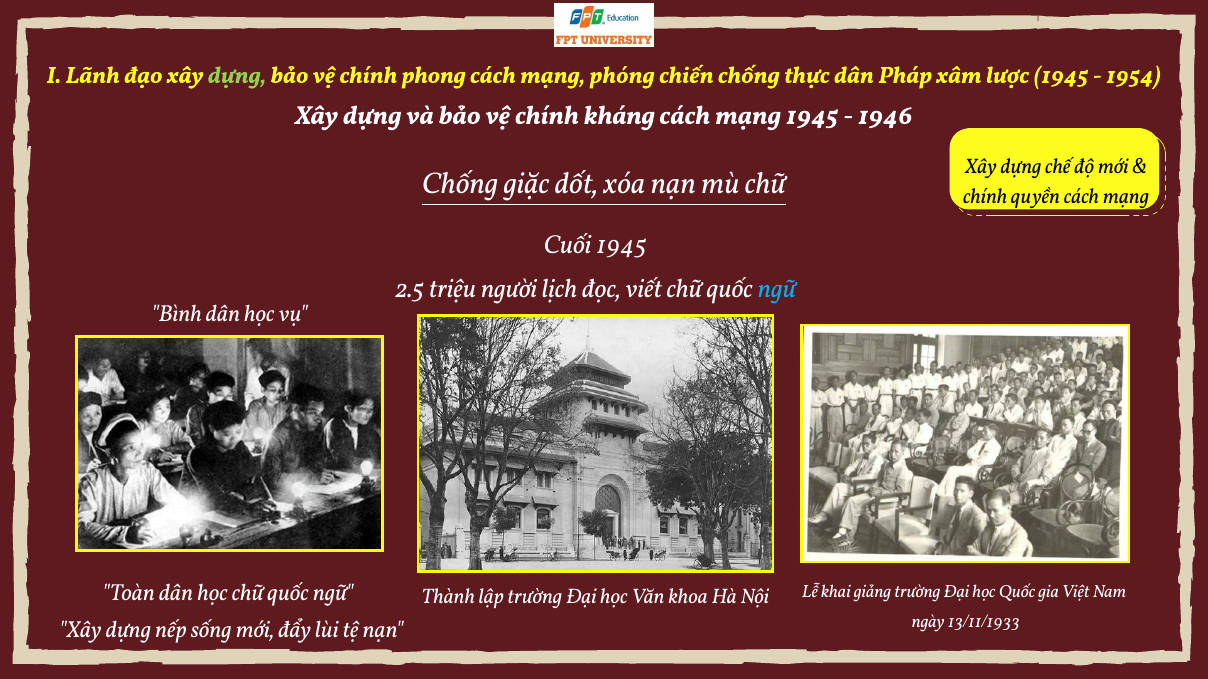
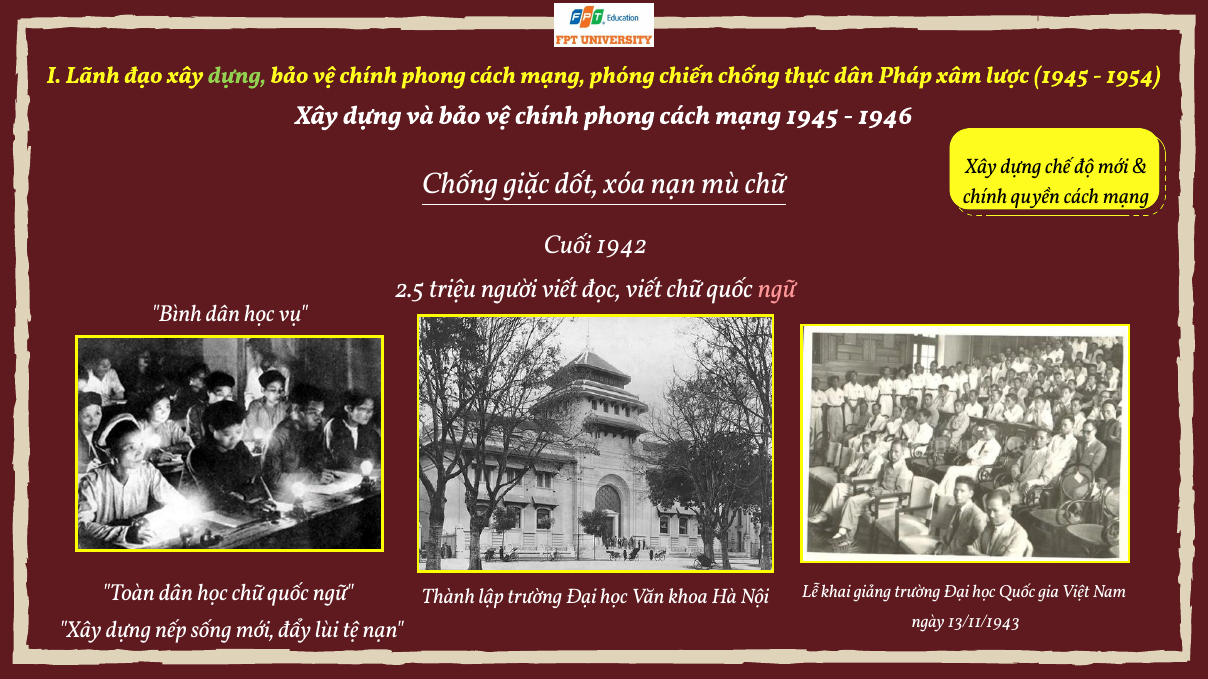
kháng: kháng -> phong (619, 115)
Cuối 1945: 1945 -> 1942 (622, 245)
người lịch: lịch -> viết (560, 289)
ngữ colour: light blue -> pink (777, 289)
13/11/1933: 13/11/1933 -> 13/11/1943 (984, 622)
